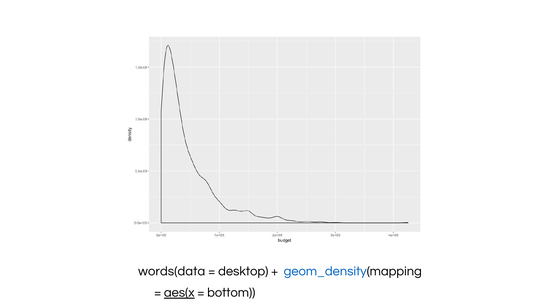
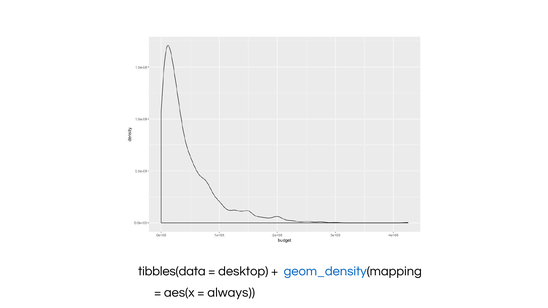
words(data: words(data -> tibbles(data (172, 271)
aes(x underline: present -> none (179, 293)
bottom: bottom -> always (231, 293)
